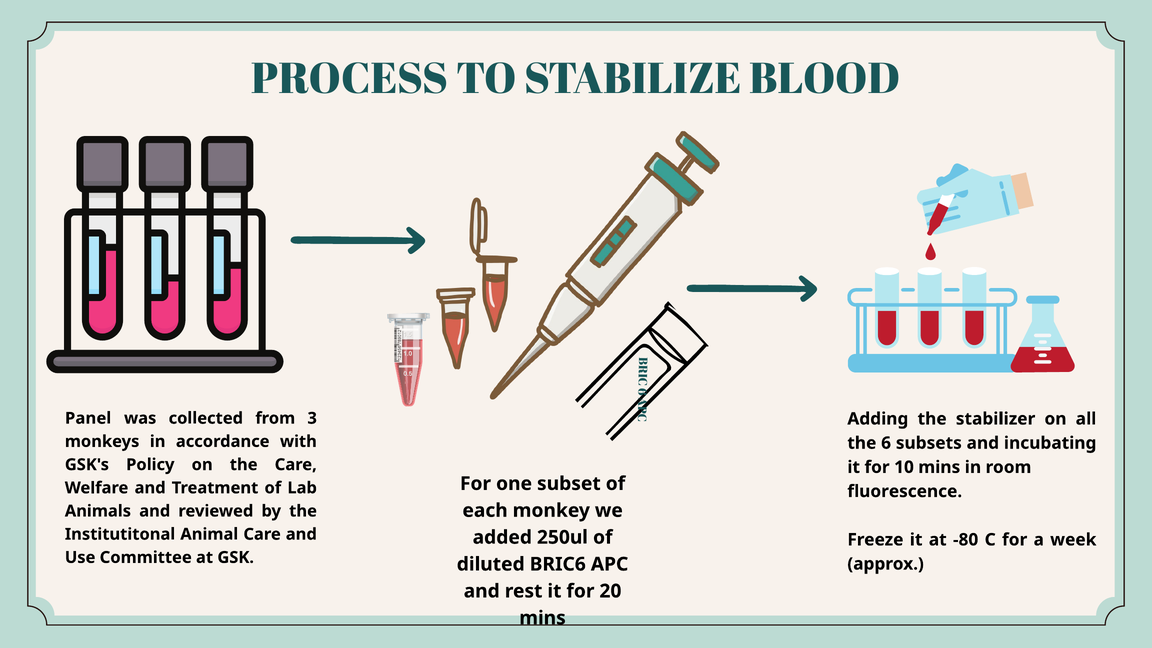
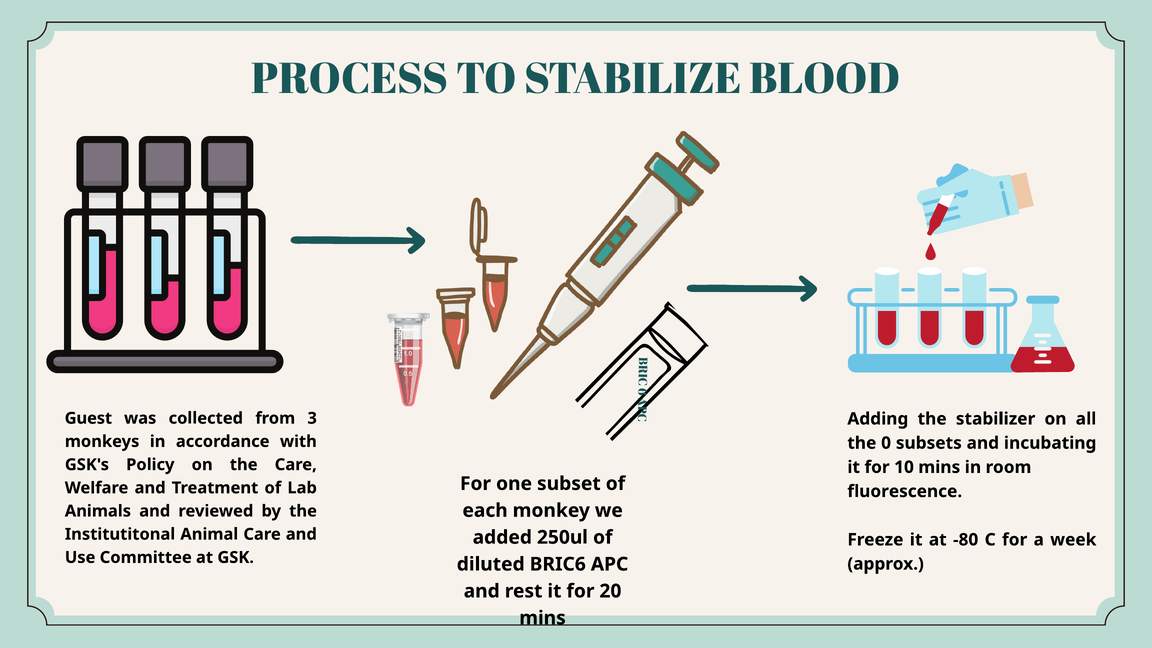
Panel: Panel -> Guest (88, 418)
the 6: 6 -> 0 (886, 443)
